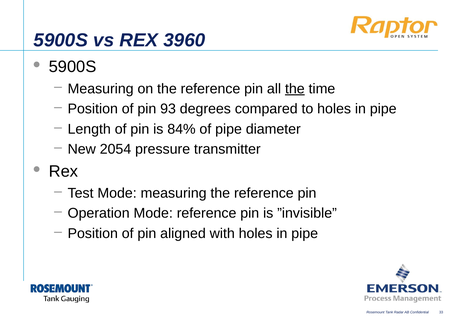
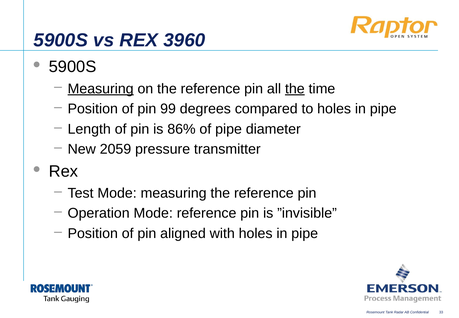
Measuring underline: none -> present (101, 89)
93: 93 -> 99 (168, 109)
84%: 84% -> 86% (181, 129)
2054: 2054 -> 2059 (115, 149)
